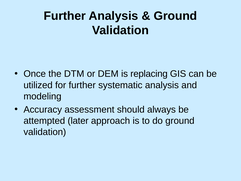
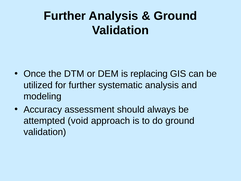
later: later -> void (78, 121)
